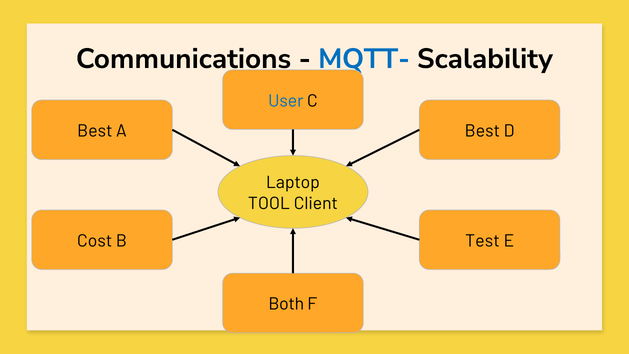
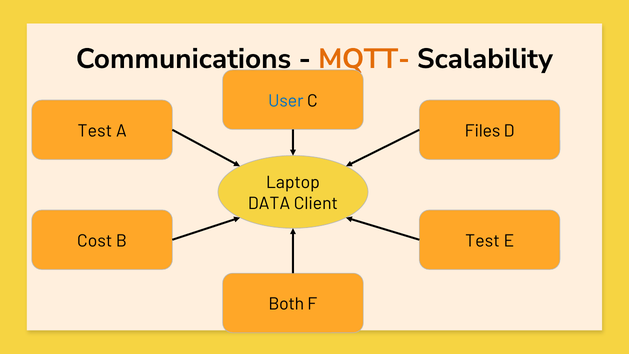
MQTT- colour: blue -> orange (364, 59)
Best: Best -> Test (95, 131)
Best: Best -> Files (483, 131)
TOOL: TOOL -> DATA (269, 203)
